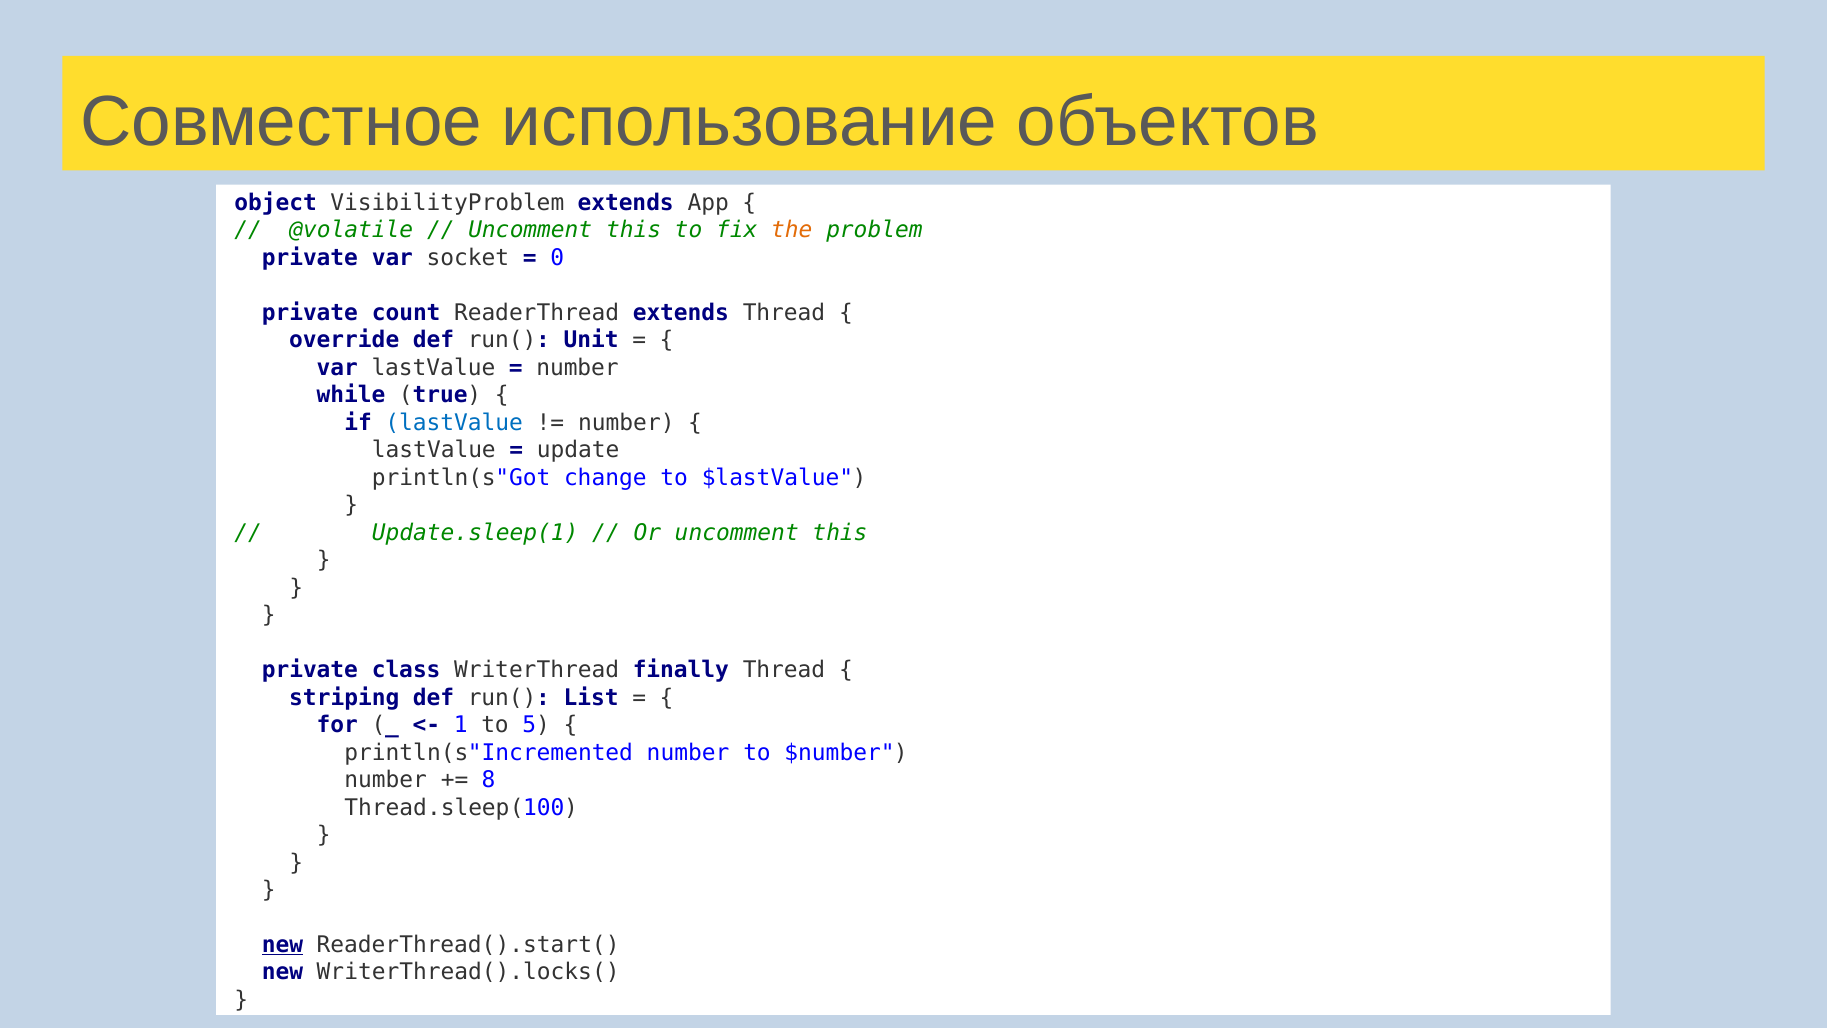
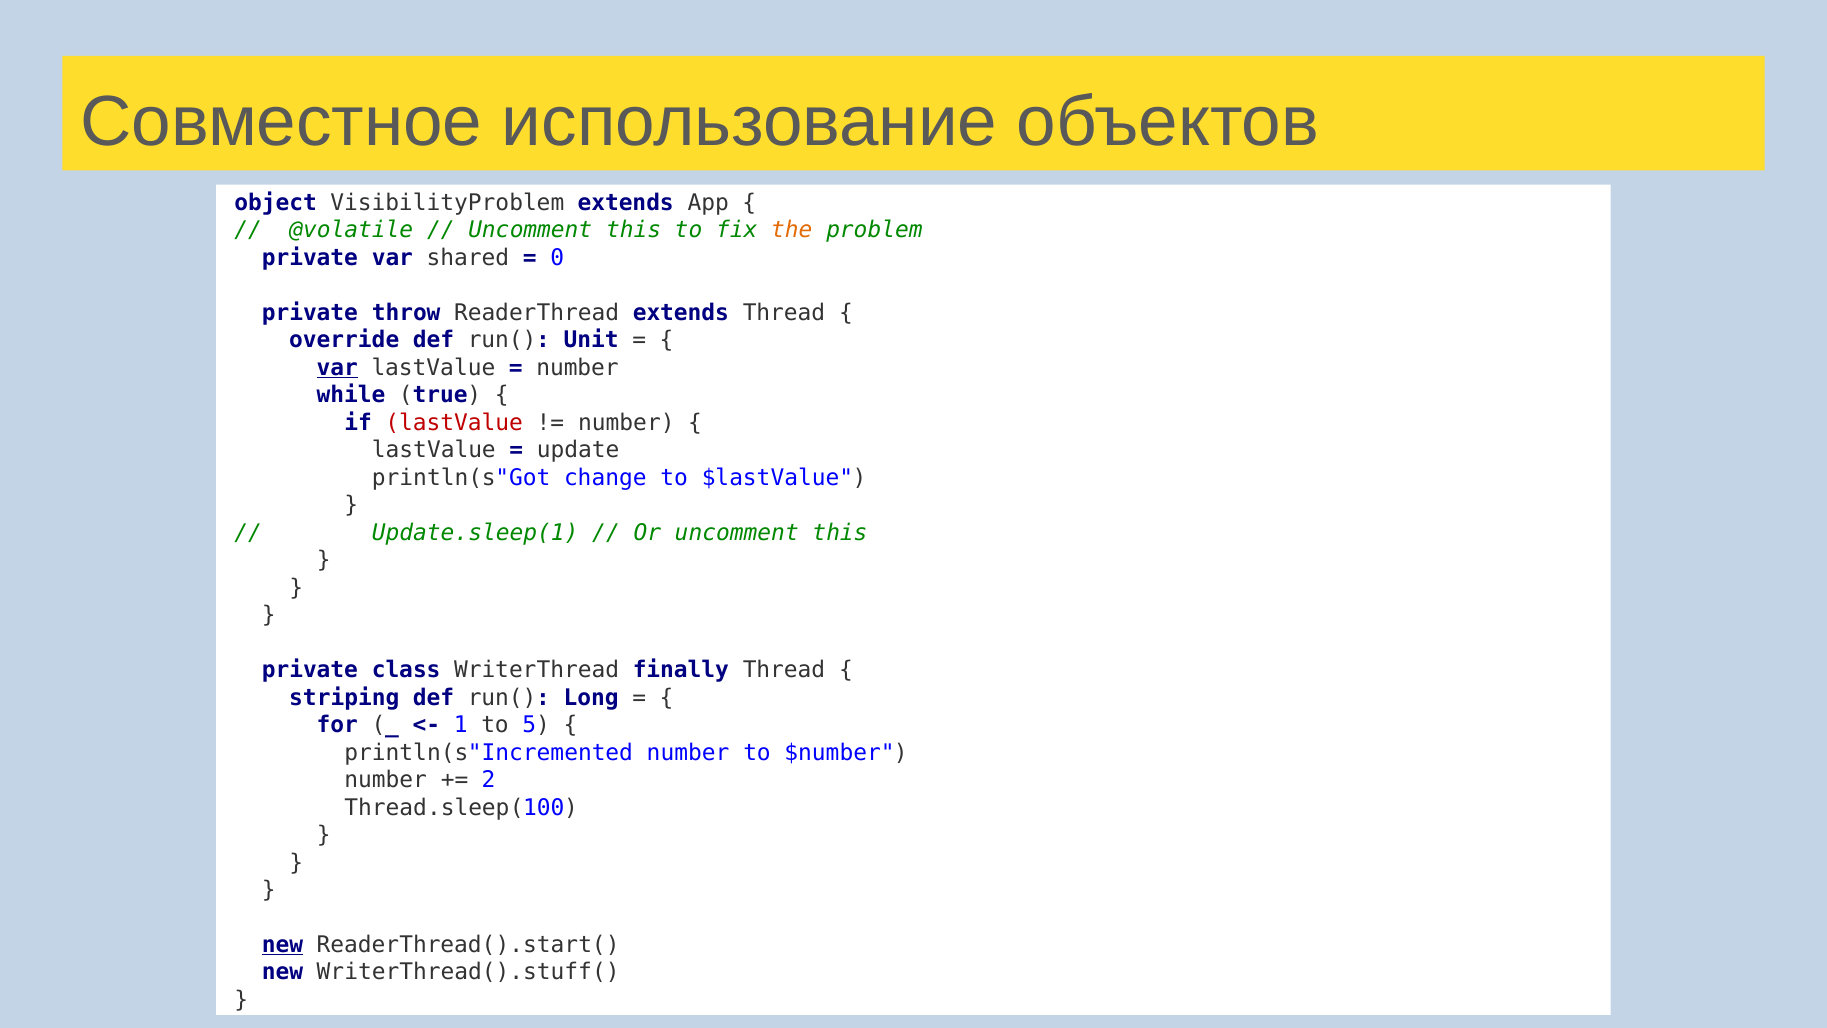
socket: socket -> shared (468, 258)
count: count -> throw (406, 313)
var underline: none -> present (337, 368)
lastValue colour: blue -> red (454, 423)
List: List -> Long (591, 697)
8: 8 -> 2 (489, 780)
WriterThread().locks(: WriterThread().locks( -> WriterThread().stuff( (468, 972)
